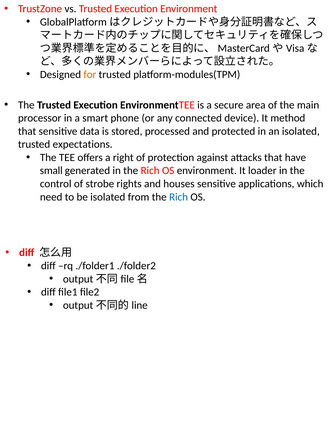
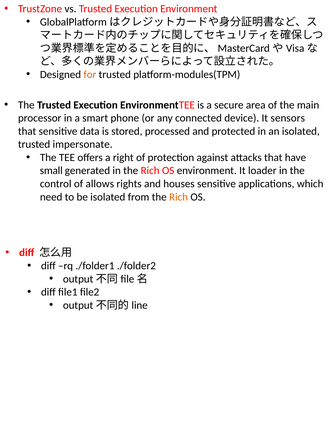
method: method -> sensors (288, 118)
expectations: expectations -> impersonate (83, 145)
strobe: strobe -> allows (100, 184)
Rich colour: blue -> orange (179, 197)
